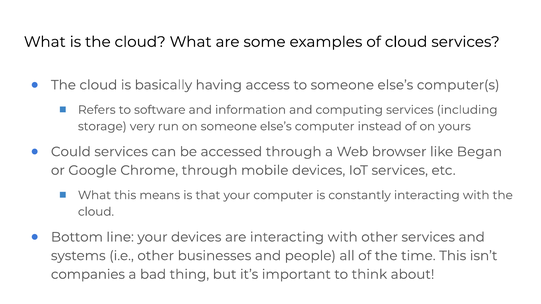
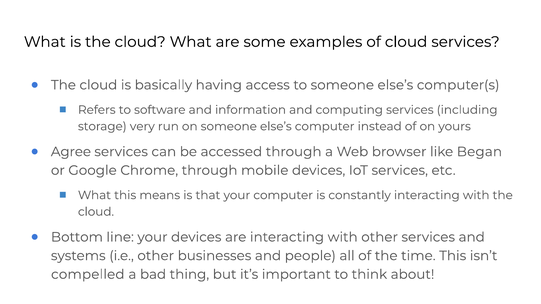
Could: Could -> Agree (71, 152)
companies: companies -> compelled (88, 275)
